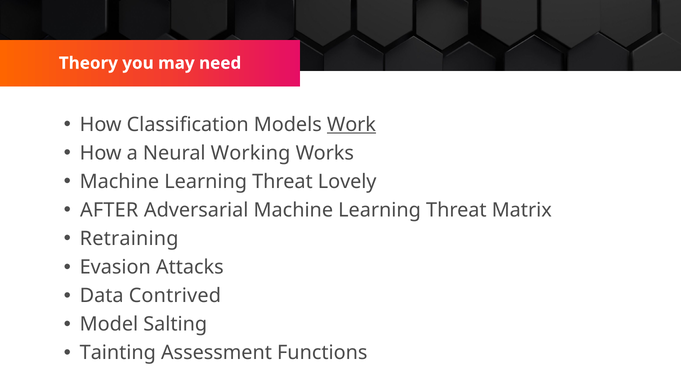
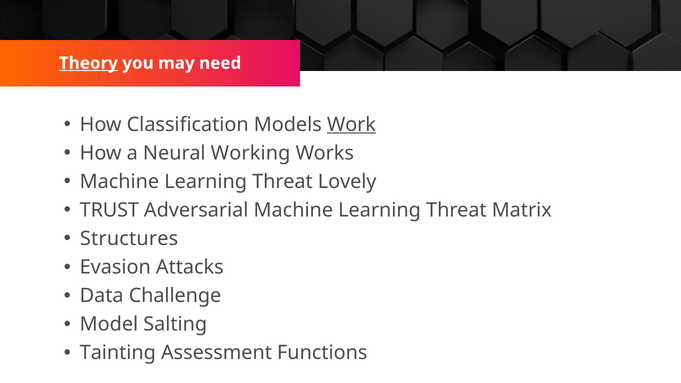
Theory underline: none -> present (88, 63)
AFTER: AFTER -> TRUST (109, 210)
Retraining: Retraining -> Structures (129, 239)
Contrived: Contrived -> Challenge (175, 296)
